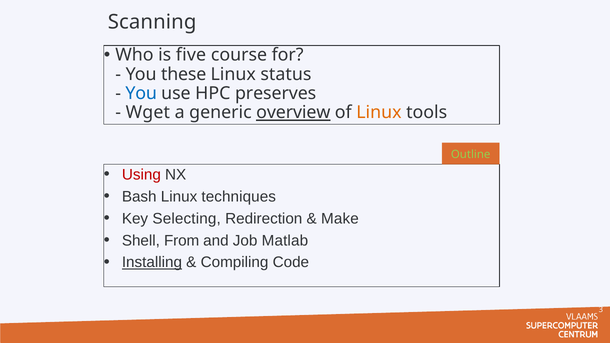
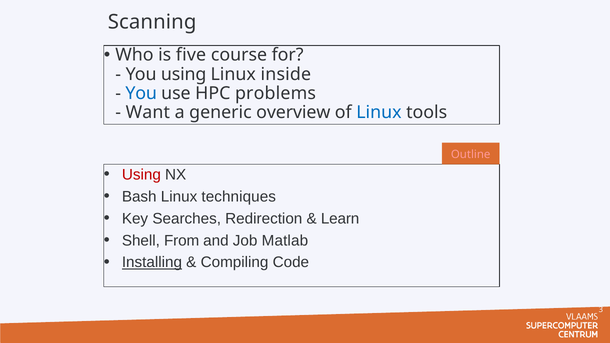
You these: these -> using (184, 74)
status: status -> inside (286, 74)
preserves: preserves -> problems (275, 93)
Wget: Wget -> Want (148, 113)
overview underline: present -> none (293, 113)
Linux colour: orange -> blue (379, 113)
Outline colour: light green -> pink (471, 154)
Selecting: Selecting -> Searches (187, 219)
Make: Make -> Learn (340, 219)
